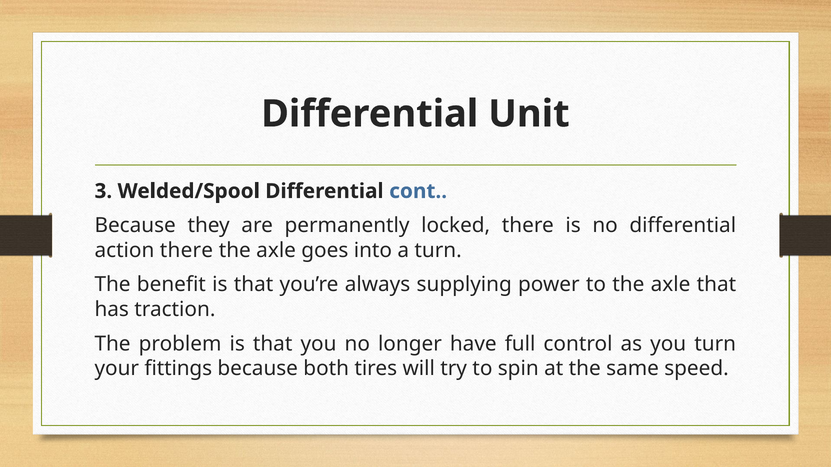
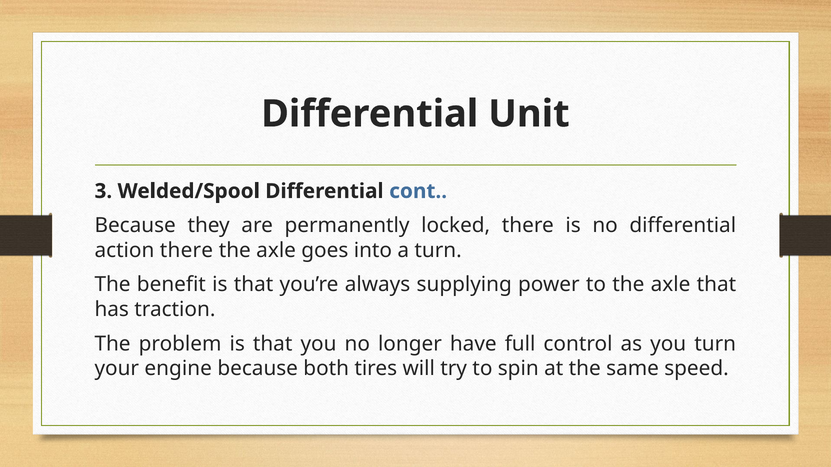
fittings: fittings -> engine (178, 369)
